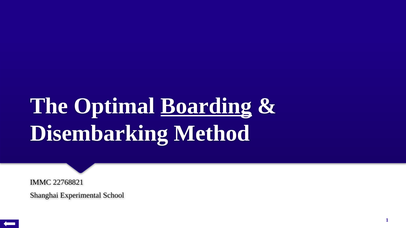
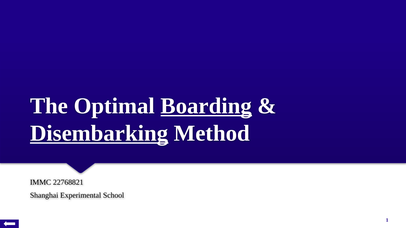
Disembarking underline: none -> present (99, 134)
